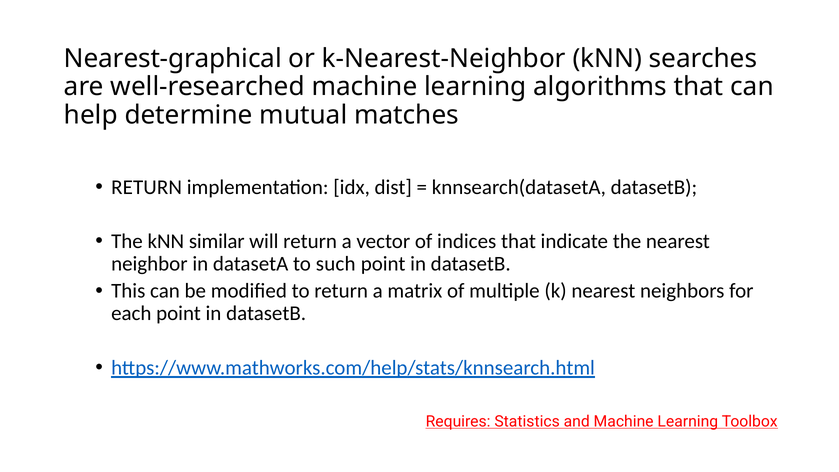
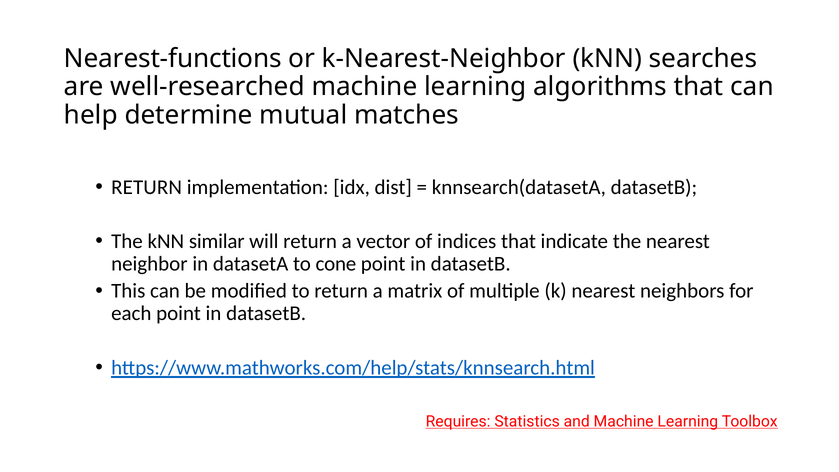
Nearest-graphical: Nearest-graphical -> Nearest-functions (173, 58)
such: such -> cone (336, 264)
